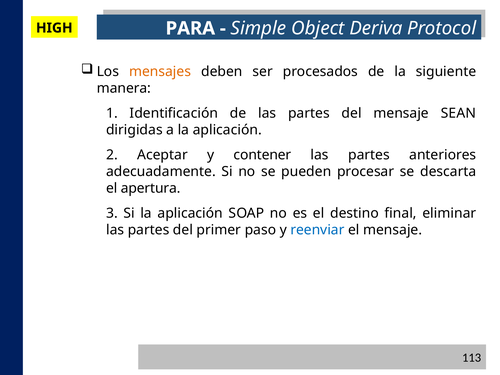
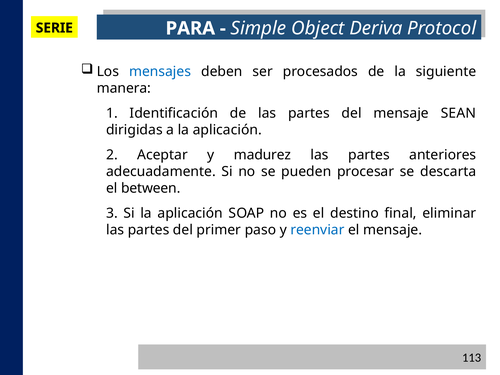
HIGH: HIGH -> SERIE (54, 28)
mensajes colour: orange -> blue (160, 72)
contener: contener -> madurez (263, 155)
apertura: apertura -> between (151, 188)
